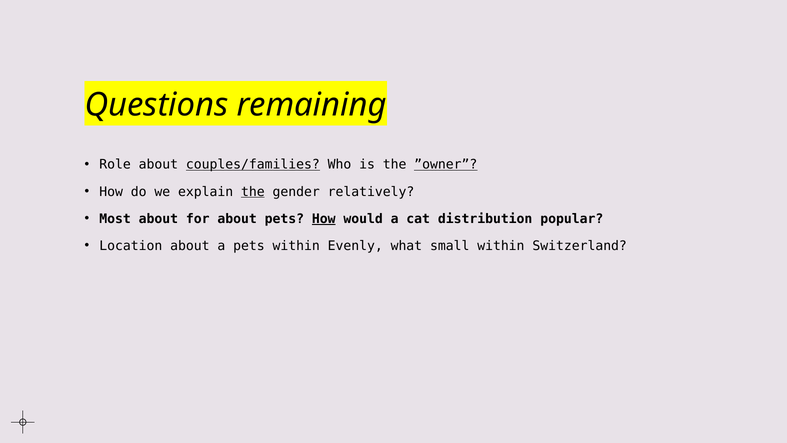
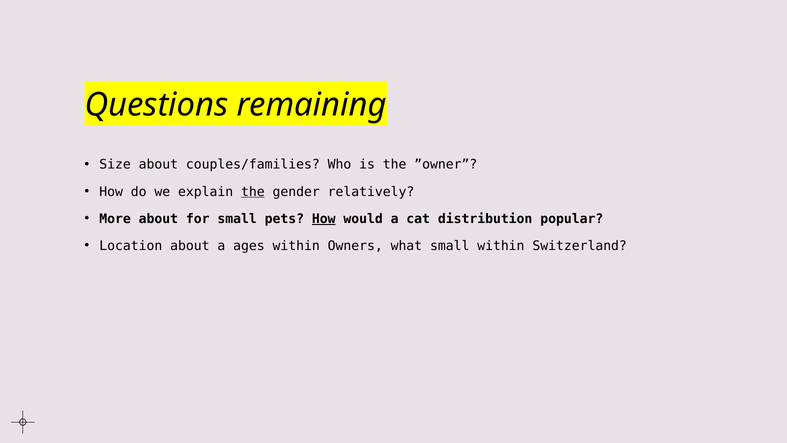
Role: Role -> Size (115, 164)
couples/families underline: present -> none (253, 164)
”owner underline: present -> none (446, 164)
Most: Most -> More (115, 219)
for about: about -> small (237, 219)
a pets: pets -> ages (249, 246)
Evenly: Evenly -> Owners (355, 246)
